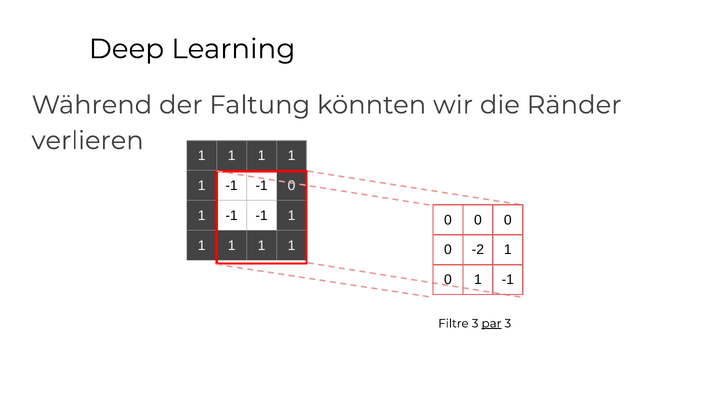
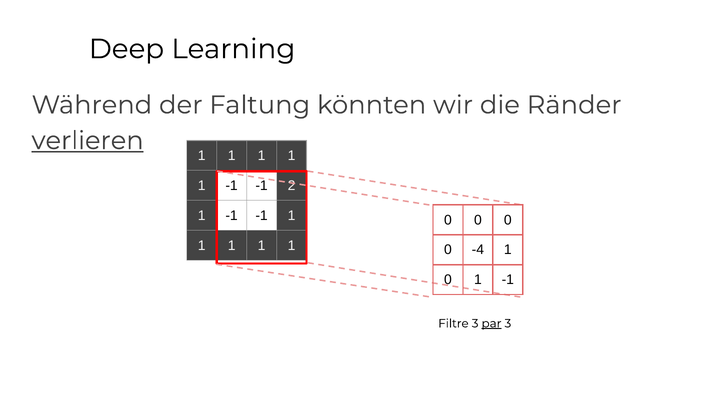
verlieren underline: none -> present (88, 141)
-1 0: 0 -> 2 (292, 186)
-2: -2 -> -4 (478, 250)
